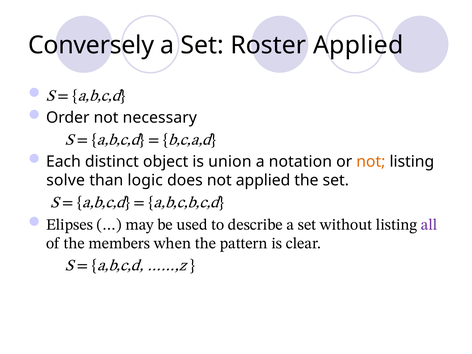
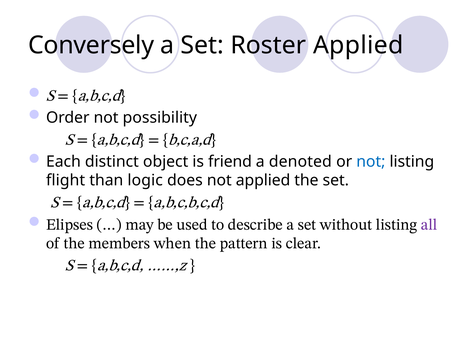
necessary: necessary -> possibility (160, 118)
union: union -> friend (230, 162)
notation: notation -> denoted (300, 162)
not colour: orange -> blue (371, 162)
solve: solve -> flight (66, 180)
